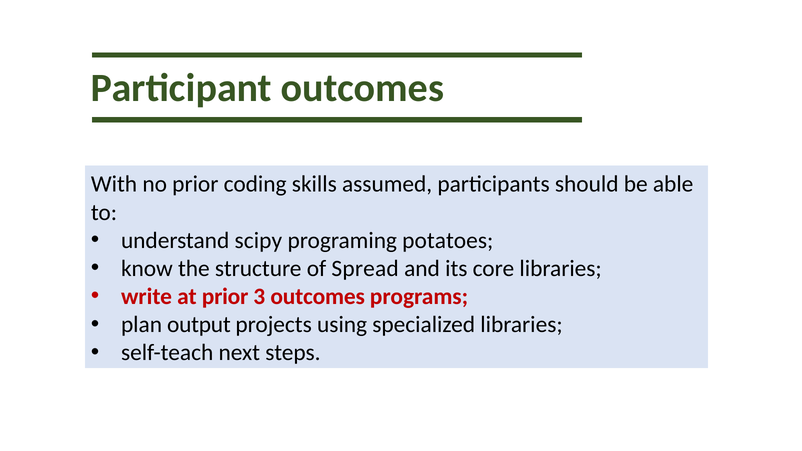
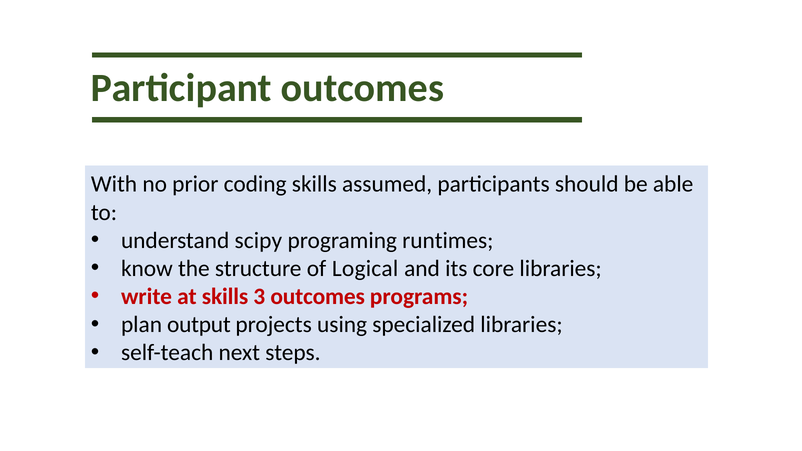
potatoes: potatoes -> runtimes (448, 240)
Spread: Spread -> Logical (365, 269)
at prior: prior -> skills (225, 297)
